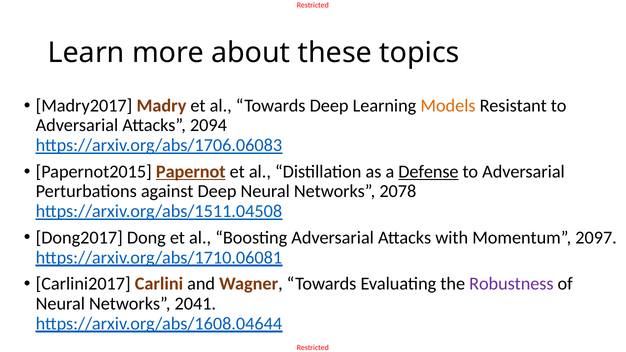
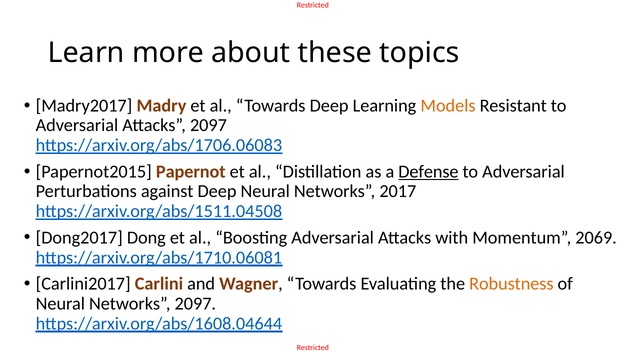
Attacks 2094: 2094 -> 2097 (208, 125)
Papernot underline: present -> none (191, 172)
2078: 2078 -> 2017 (398, 191)
2097: 2097 -> 2069 (596, 238)
Robustness colour: purple -> orange (511, 284)
Networks 2041: 2041 -> 2097 (195, 304)
